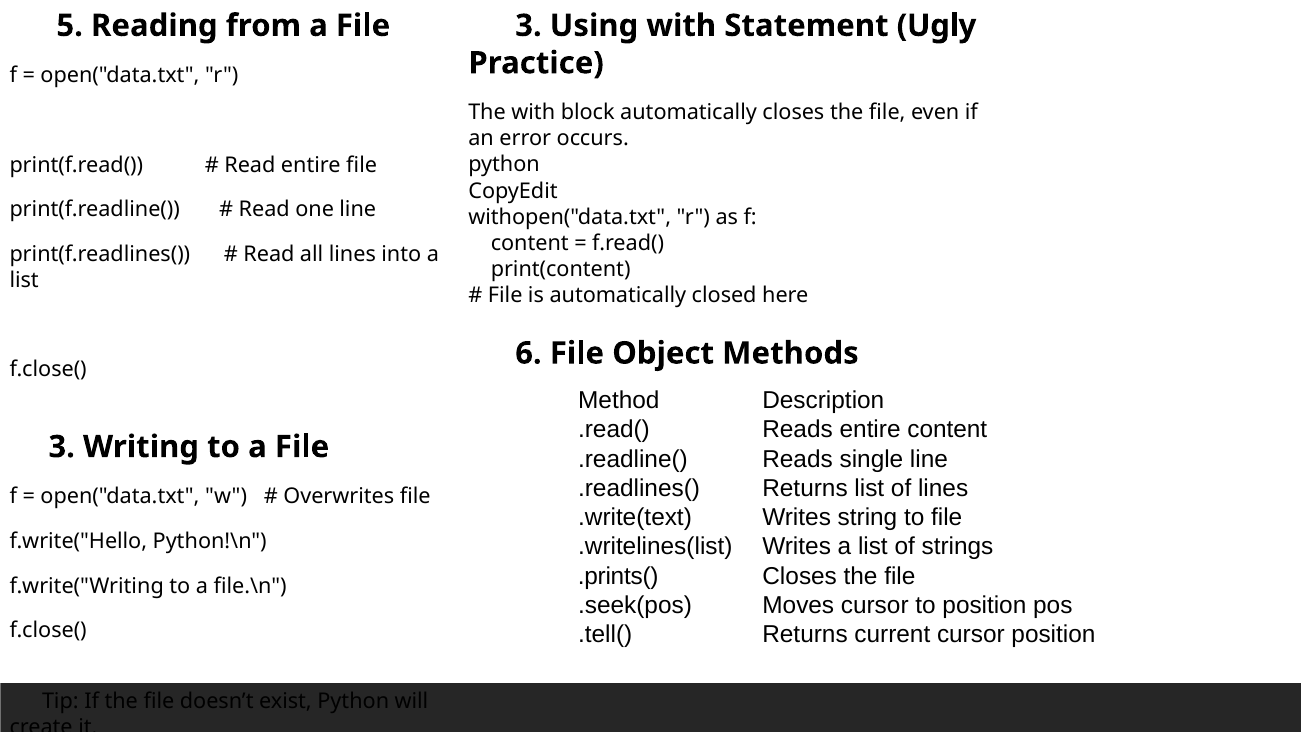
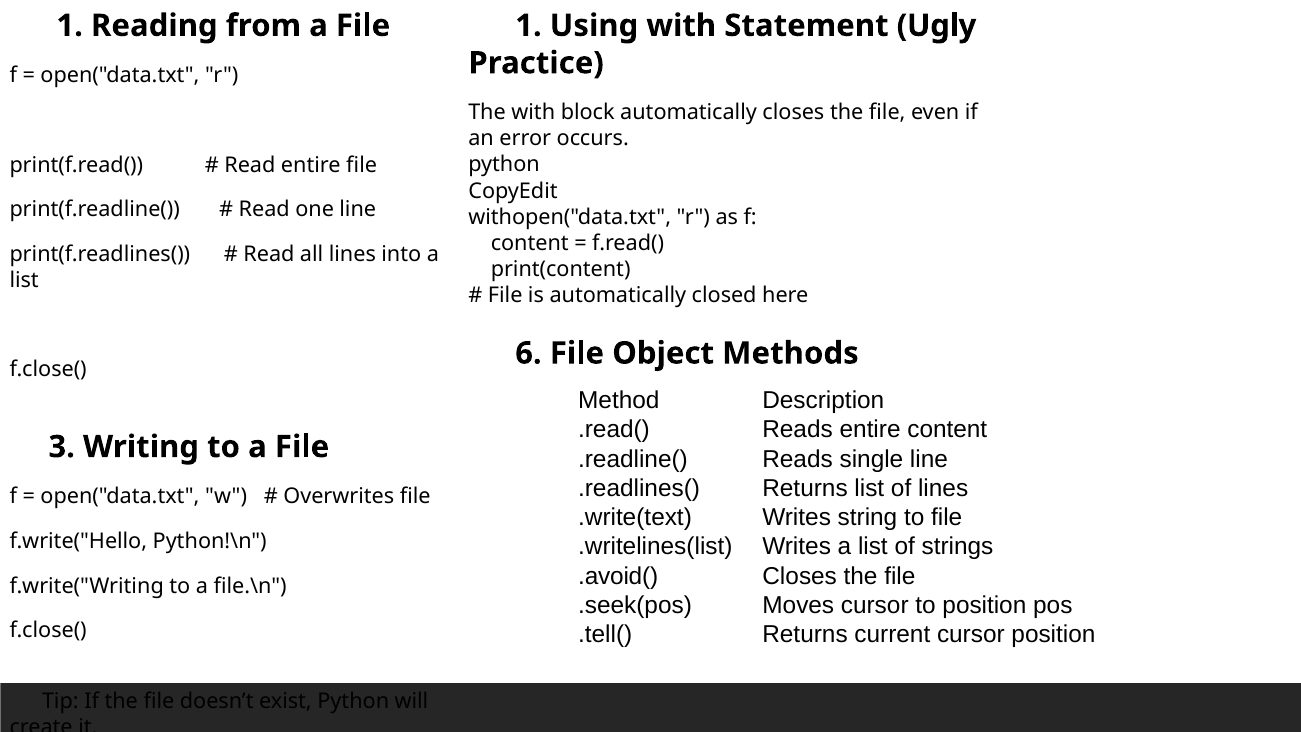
5: 5 -> 1 (70, 26)
3: 3 -> 1 (528, 26)
.prints(: .prints( -> .avoid( (618, 576)
